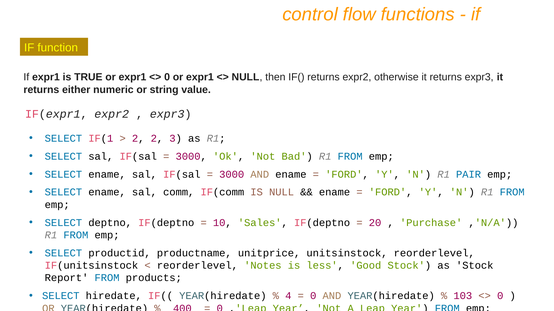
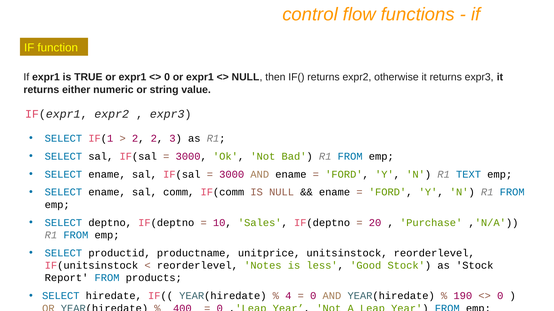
PAIR: PAIR -> TEXT (469, 175)
103: 103 -> 190 (463, 296)
